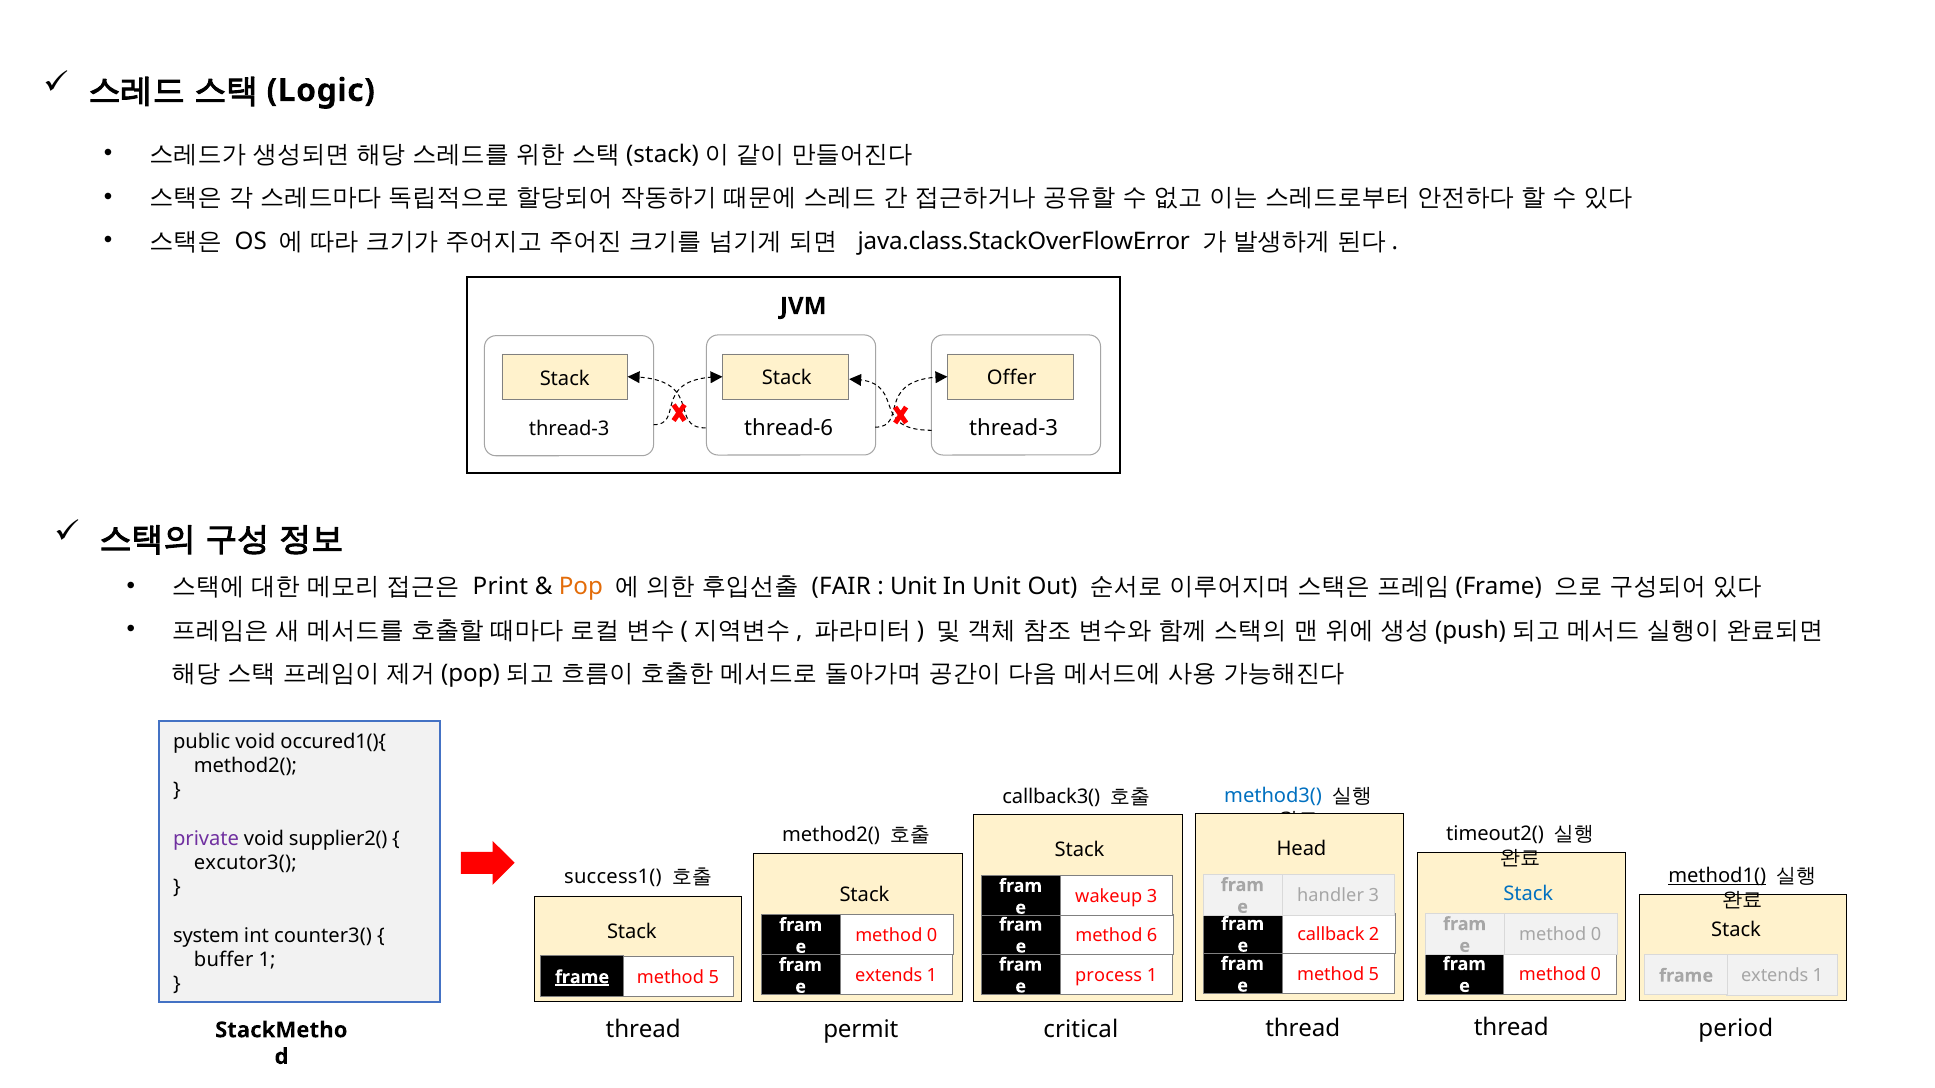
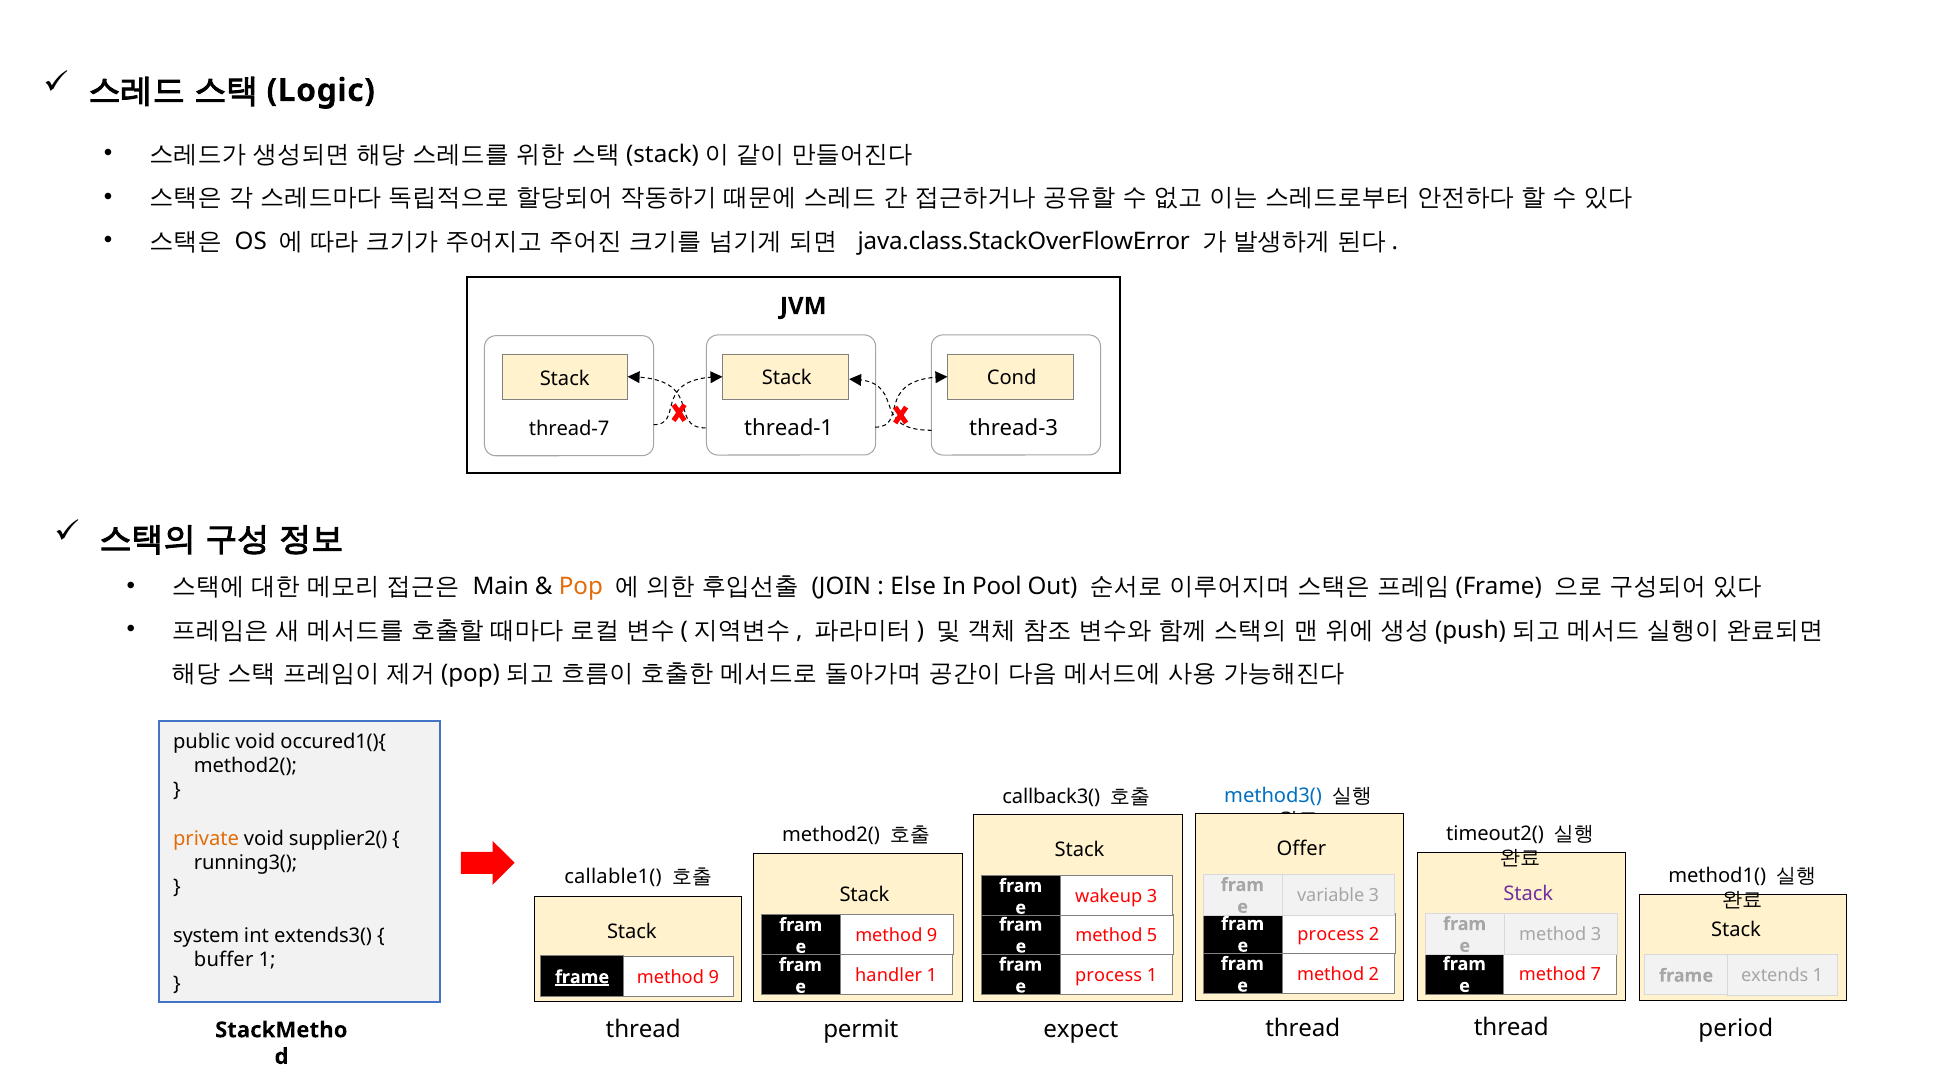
Offer: Offer -> Cond (1012, 378)
thread-6: thread-6 -> thread-1 (789, 429)
thread-3: thread-3 -> thread-7 (569, 429)
Print: Print -> Main (501, 587)
FAIR: FAIR -> JOIN (841, 587)
Unit: Unit -> Else (913, 587)
In Unit: Unit -> Pool (997, 587)
private colour: purple -> orange (206, 839)
Head: Head -> Offer (1301, 849)
excutor3(: excutor3( -> running3( (246, 863)
method1( underline: present -> none (1717, 876)
success1(: success1( -> callable1( (613, 878)
Stack colour: blue -> purple (1528, 894)
handler: handler -> variable (1331, 896)
callback: callback -> process (1331, 935)
counter3(: counter3( -> extends3( (323, 936)
0: 0 -> 3 (1596, 935)
6: 6 -> 5 (1152, 936)
0: 0 -> 9 (932, 936)
5: 5 -> 2 (1374, 975)
0: 0 -> 7 (1596, 975)
extends: extends -> handler (889, 976)
5: 5 -> 9 (714, 978)
critical: critical -> expect (1081, 1029)
